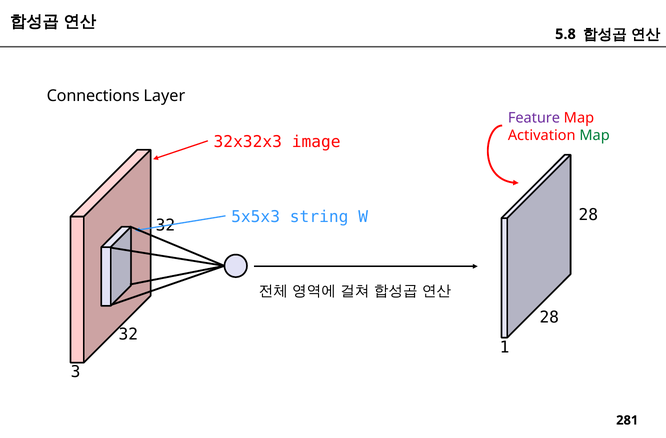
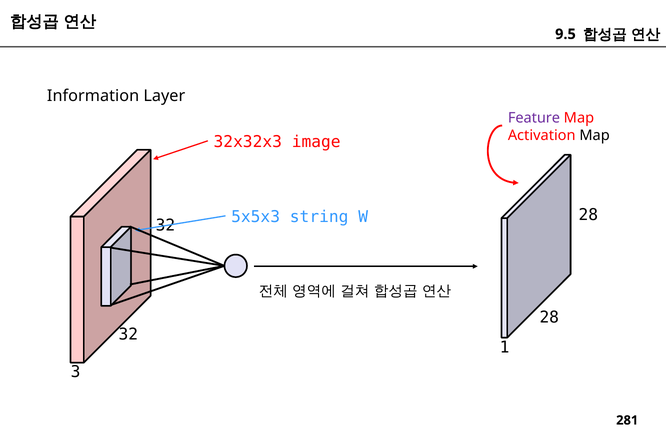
5.8: 5.8 -> 9.5 (565, 34)
Connections: Connections -> Information (93, 96)
Map colour: green -> black (595, 135)
